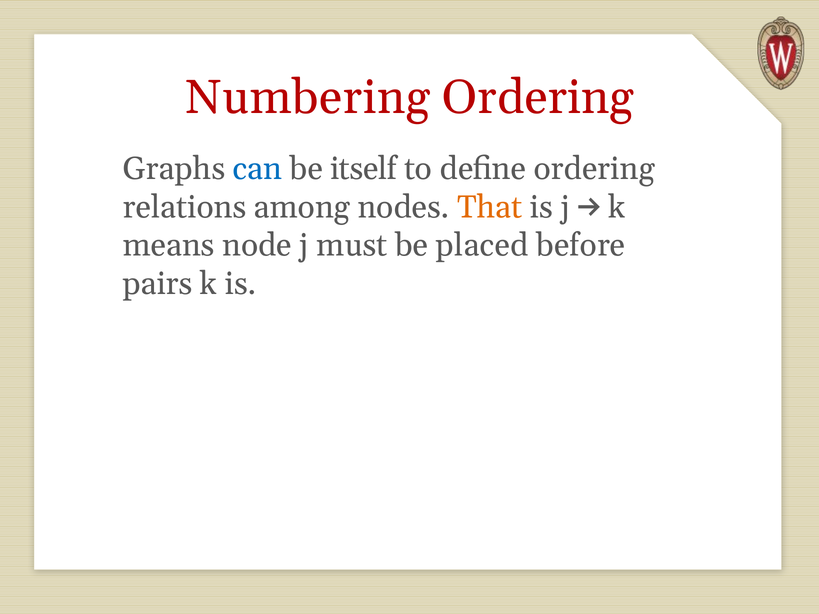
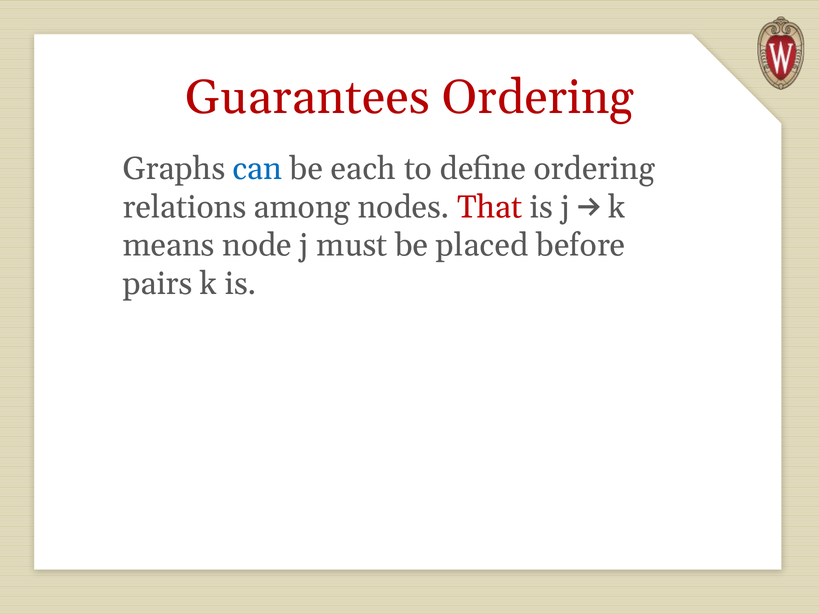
Numbering: Numbering -> Guarantees (308, 97)
itself: itself -> each (363, 169)
That colour: orange -> red (490, 207)
